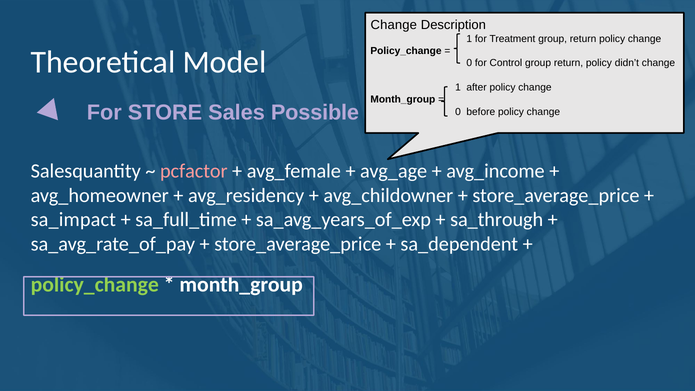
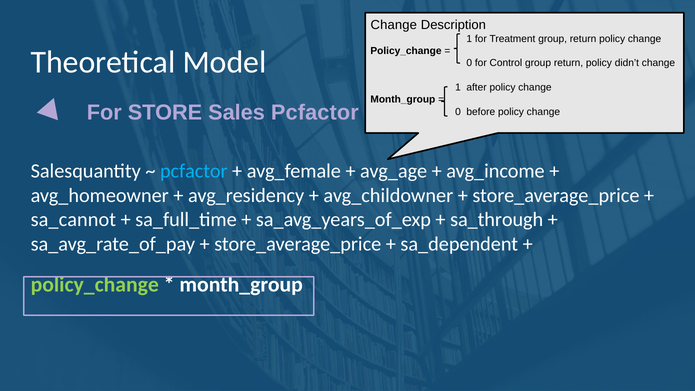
Sales Possible: Possible -> Pcfactor (315, 113)
pcfactor colour: pink -> light blue (194, 171)
sa_impact: sa_impact -> sa_cannot (73, 220)
